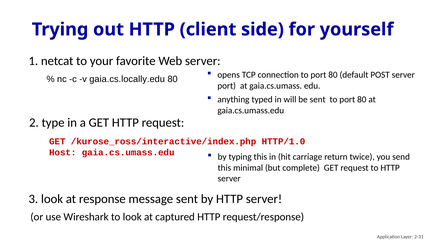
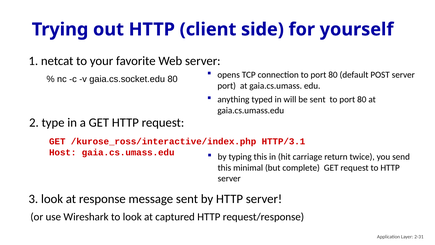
gaia.cs.locally.edu: gaia.cs.locally.edu -> gaia.cs.socket.edu (127, 79)
HTTP/1.0: HTTP/1.0 -> HTTP/3.1 (283, 141)
